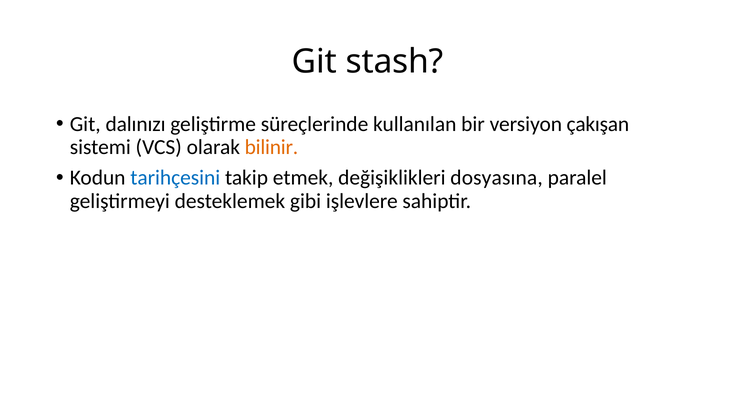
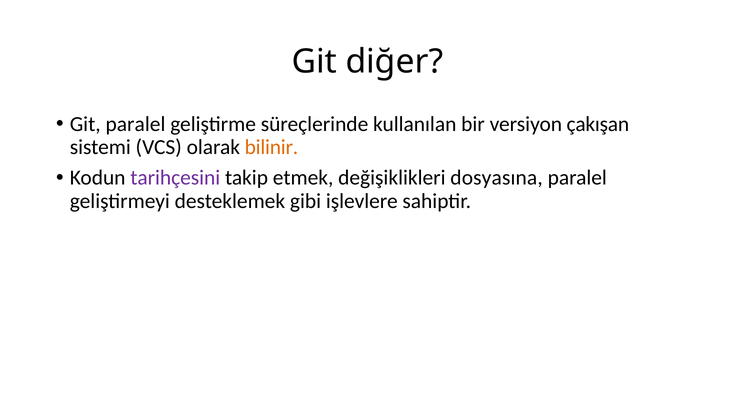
stash: stash -> diğer (394, 62)
Git dalınızı: dalınızı -> paralel (135, 124)
tarihçesini colour: blue -> purple (175, 178)
